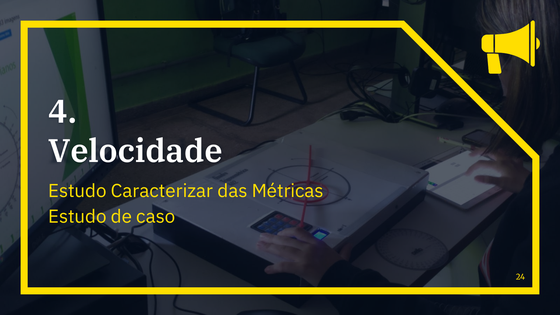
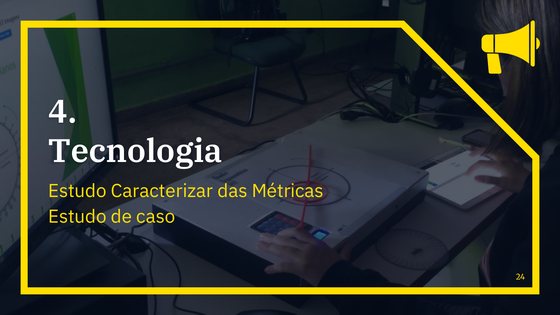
Velocidade: Velocidade -> Tecnologia (135, 151)
